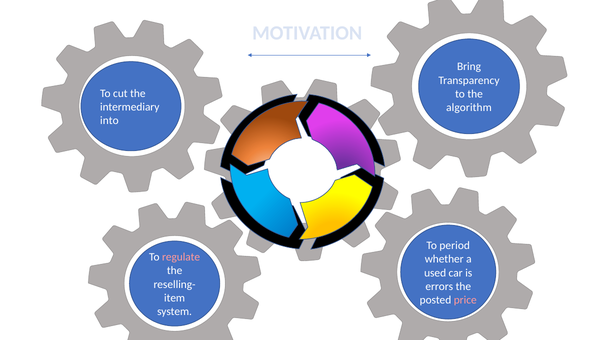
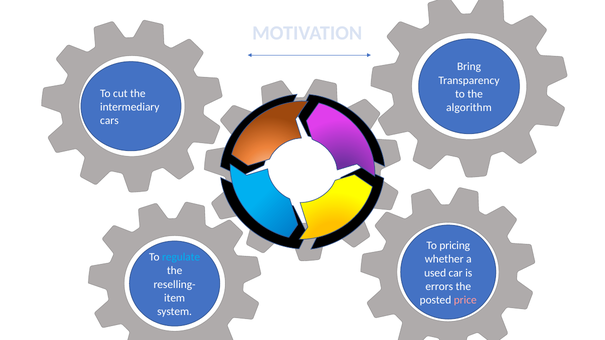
into: into -> cars (109, 121)
period: period -> pricing (455, 246)
regulate colour: pink -> light blue (181, 257)
